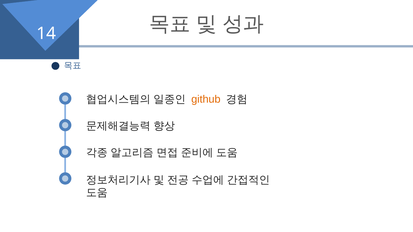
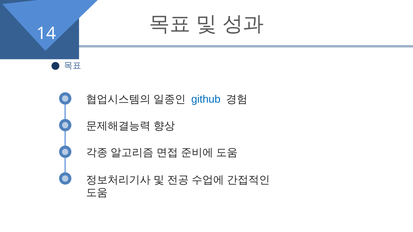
github colour: orange -> blue (206, 99)
